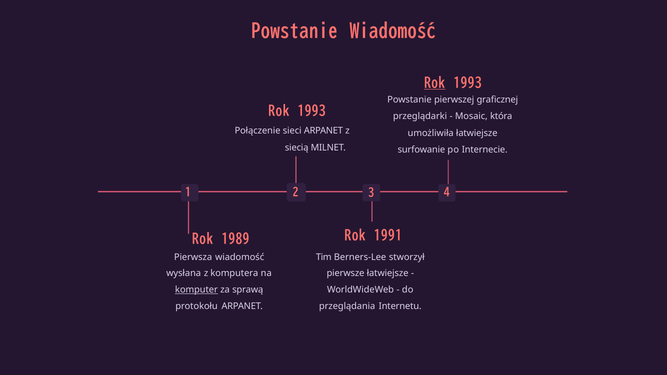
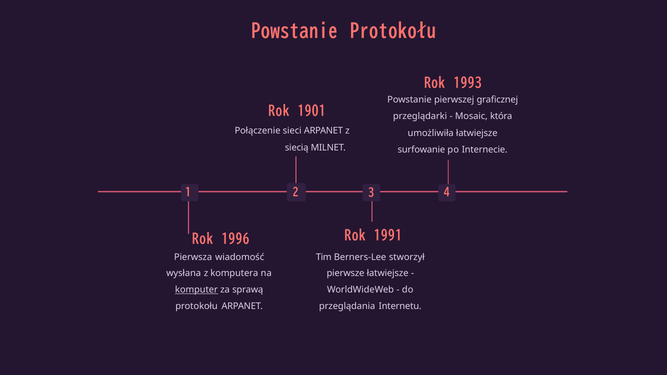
Powstanie Wiadomość: Wiadomość -> Protokołu (393, 32)
Rok underline: present -> none (435, 83)
1993: 1993 -> 1901 (312, 111)
1989: 1989 -> 1996 (235, 239)
